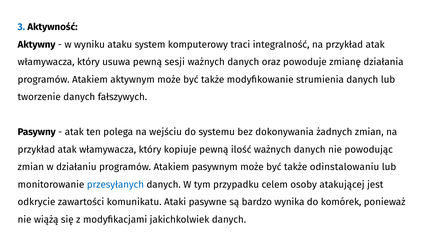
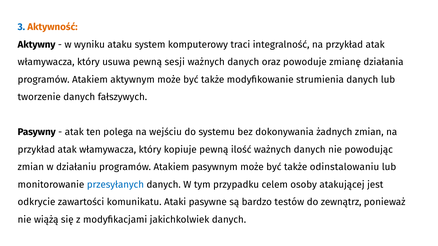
Aktywność colour: black -> orange (52, 27)
wynika: wynika -> testów (289, 202)
komórek: komórek -> zewnątrz (341, 202)
